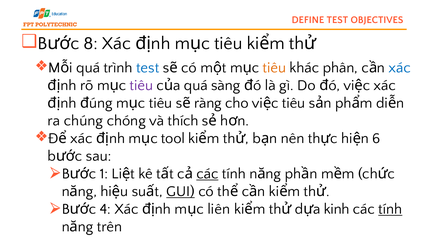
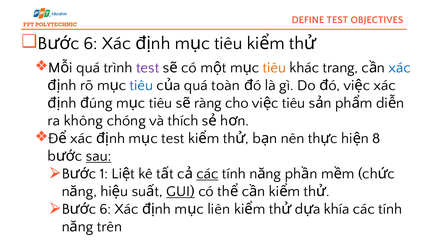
8: 8 -> 6 (91, 43)
test colour: blue -> purple (148, 68)
phân: phân -> trang (340, 68)
tiêu colour: purple -> blue (141, 85)
sàng: sàng -> toàn (226, 85)
chúng: chúng -> không (83, 120)
tool: tool -> test (173, 138)
6: 6 -> 8 (376, 138)
sau underline: none -> present (99, 156)
4: 4 -> 6 (105, 209)
kinh: kinh -> khía (337, 209)
tính underline: present -> none (390, 209)
